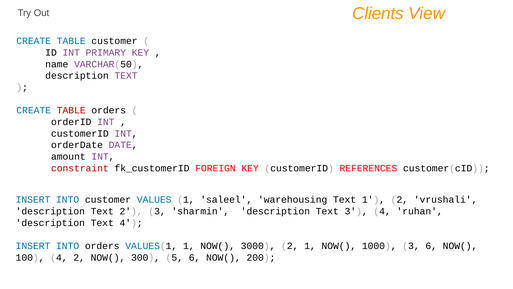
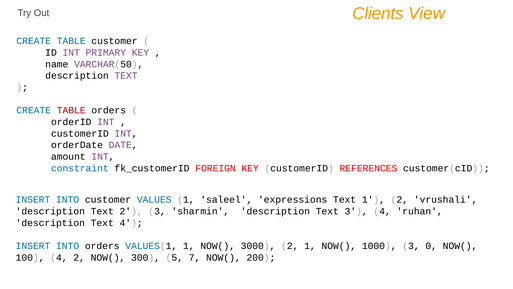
constraint colour: red -> blue (80, 168)
warehousing: warehousing -> expressions (293, 200)
3 6: 6 -> 0 (431, 246)
5 6: 6 -> 7 (195, 257)
